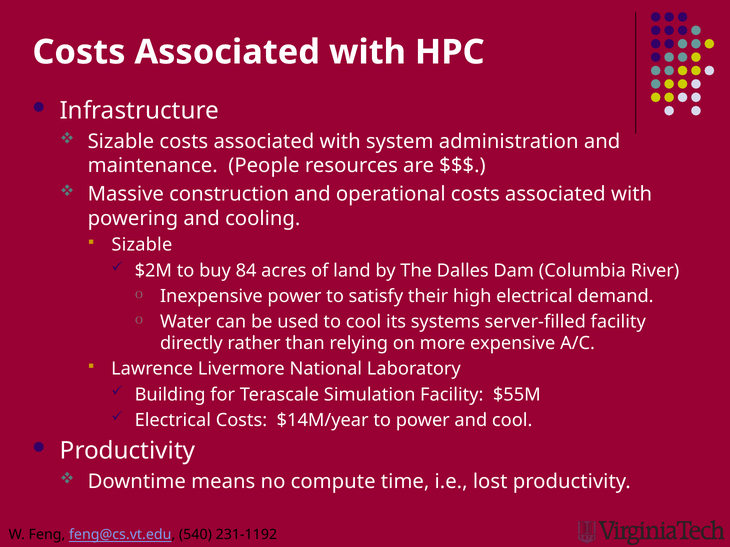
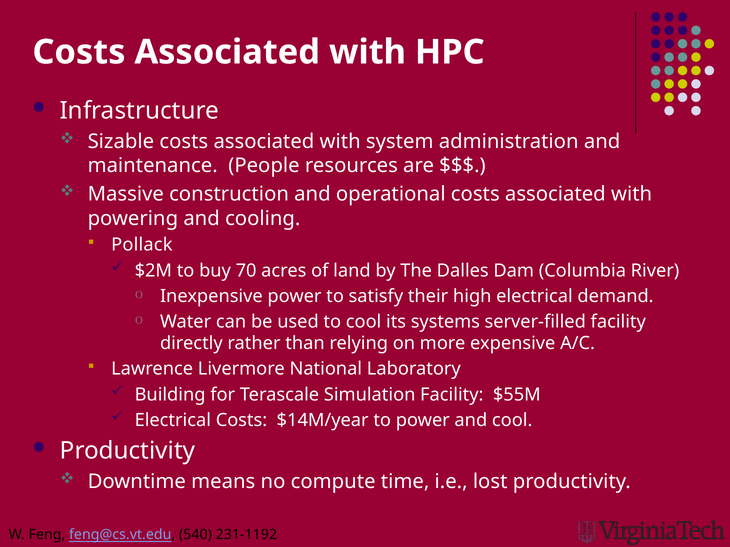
Sizable: Sizable -> Pollack (142, 245)
84: 84 -> 70 (246, 271)
